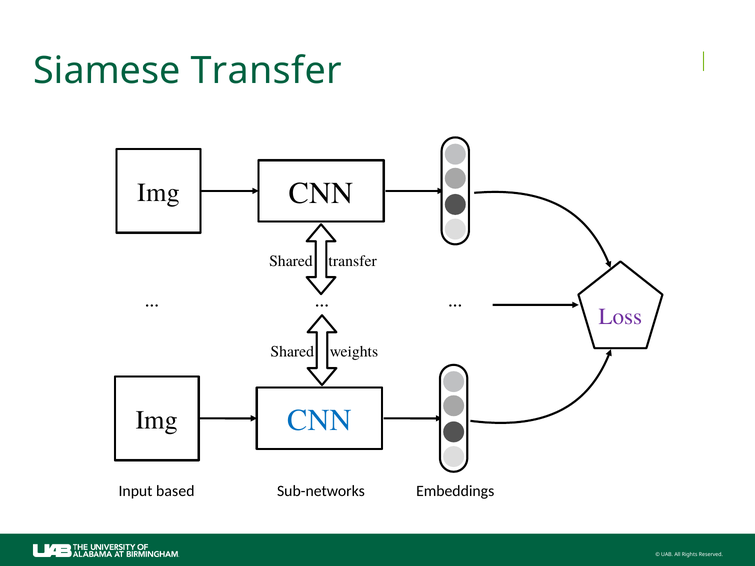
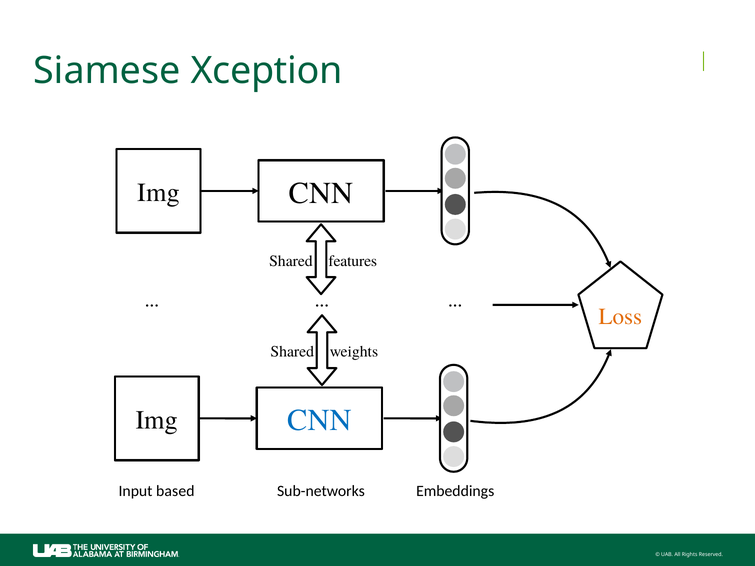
Siamese Transfer: Transfer -> Xception (267, 71)
Shared transfer: transfer -> features (353, 261)
Loss colour: purple -> orange (620, 317)
